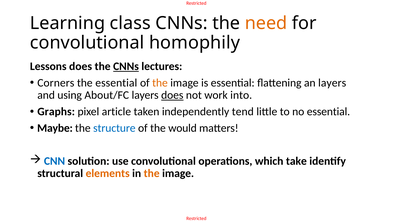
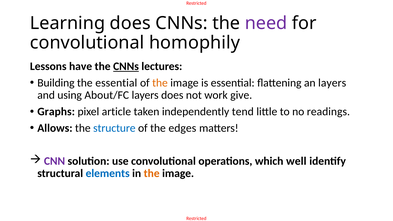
Learning class: class -> does (130, 23)
need colour: orange -> purple (266, 23)
Lessons does: does -> have (81, 66)
Corners: Corners -> Building (56, 83)
does underline: present -> none (172, 95)
into: into -> give (241, 95)
no essential: essential -> readings (328, 112)
Maybe: Maybe -> Allows (55, 128)
would: would -> edges (182, 128)
CNN colour: blue -> purple (55, 161)
take: take -> well (296, 161)
elements colour: orange -> blue (108, 173)
